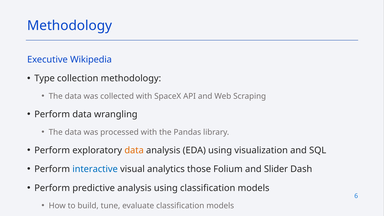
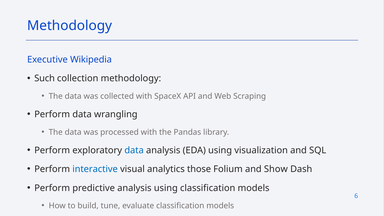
Type: Type -> Such (45, 78)
data colour: orange -> blue (134, 150)
Slider: Slider -> Show (276, 169)
